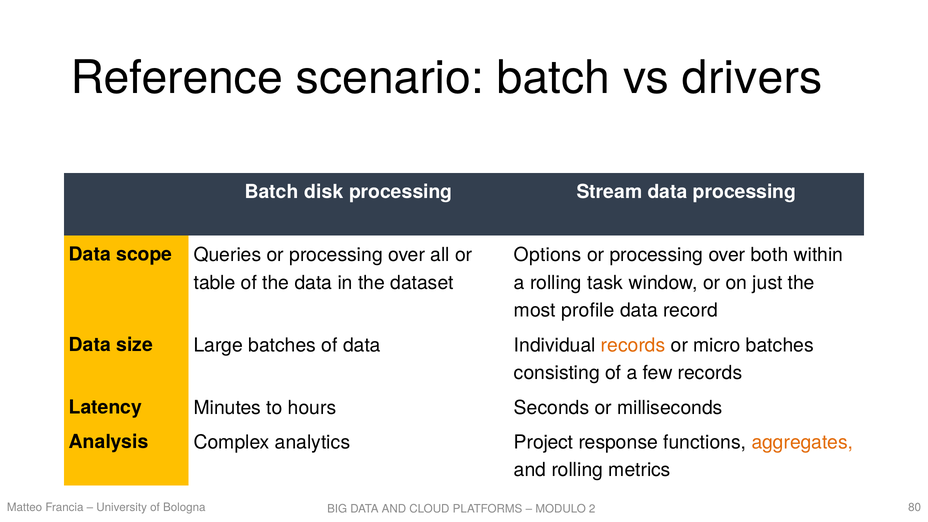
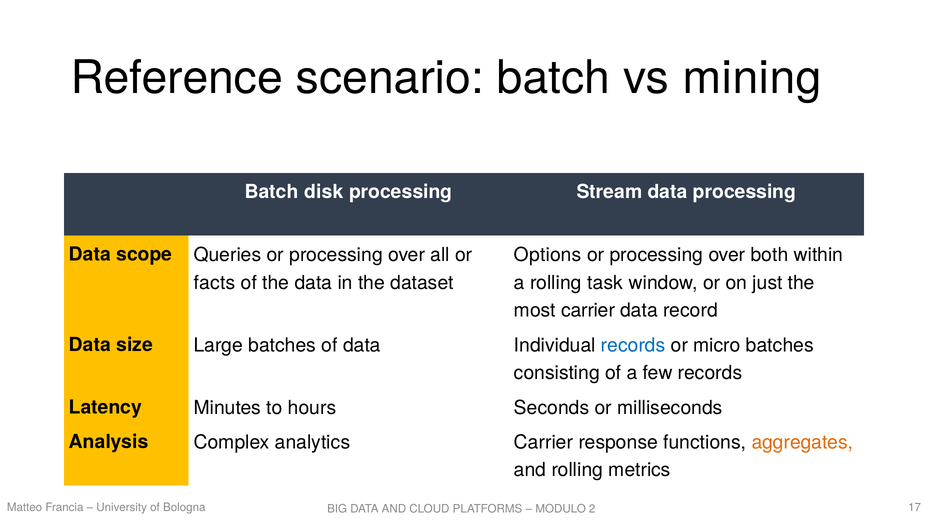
drivers: drivers -> mining (752, 78)
table: table -> facts (214, 283)
most profile: profile -> carrier (588, 310)
records colour: orange -> blue (633, 345)
analytics Project: Project -> Carrier (544, 442)
80: 80 -> 17 (915, 508)
